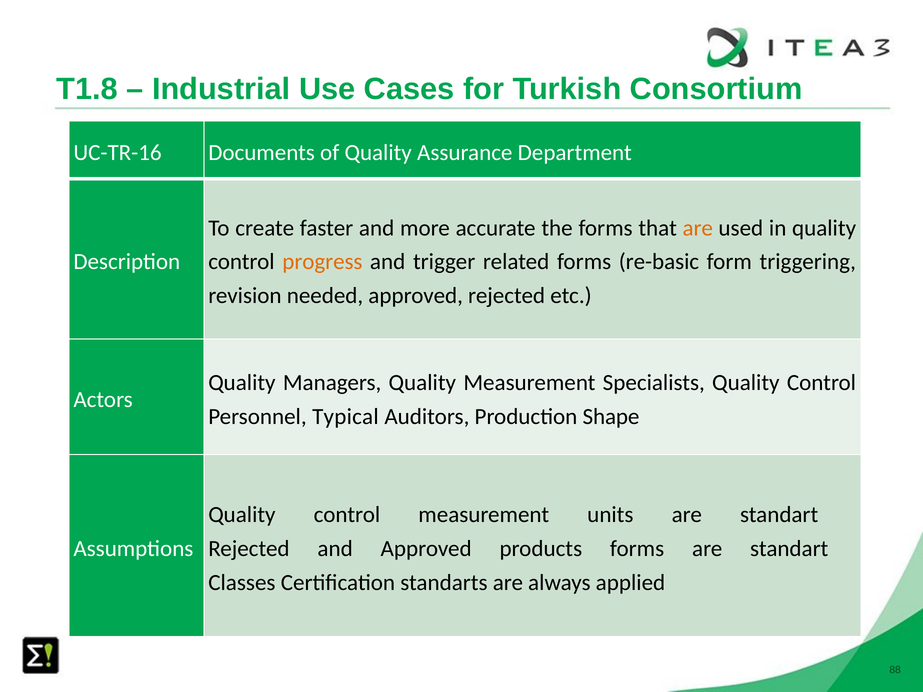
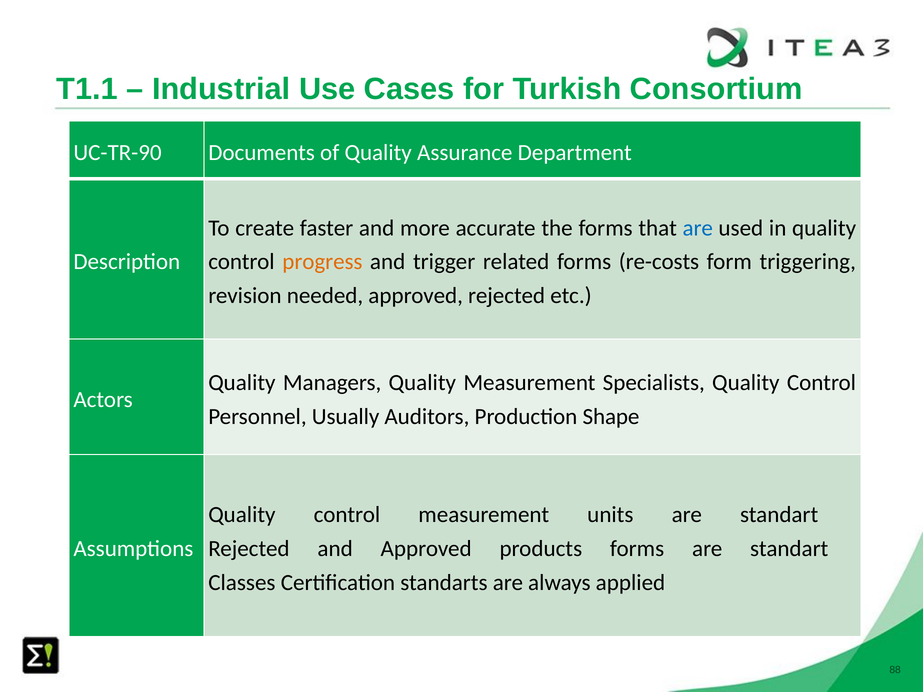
T1.8: T1.8 -> T1.1 (87, 89)
UC-TR-16: UC-TR-16 -> UC-TR-90 (118, 153)
are colour: orange -> blue (698, 228)
re-basic: re-basic -> re-costs (659, 262)
Typical: Typical -> Usually (346, 417)
